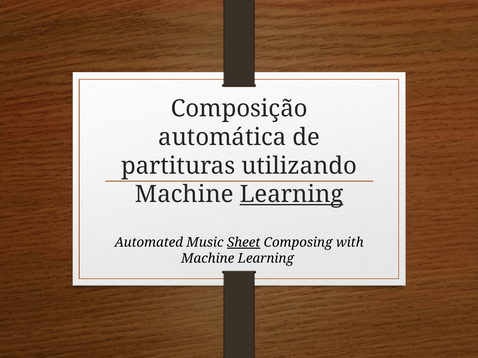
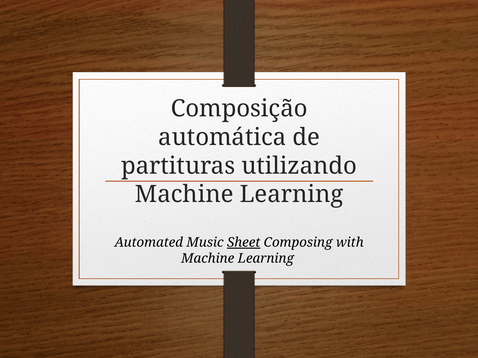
Learning underline: present -> none (292, 195)
